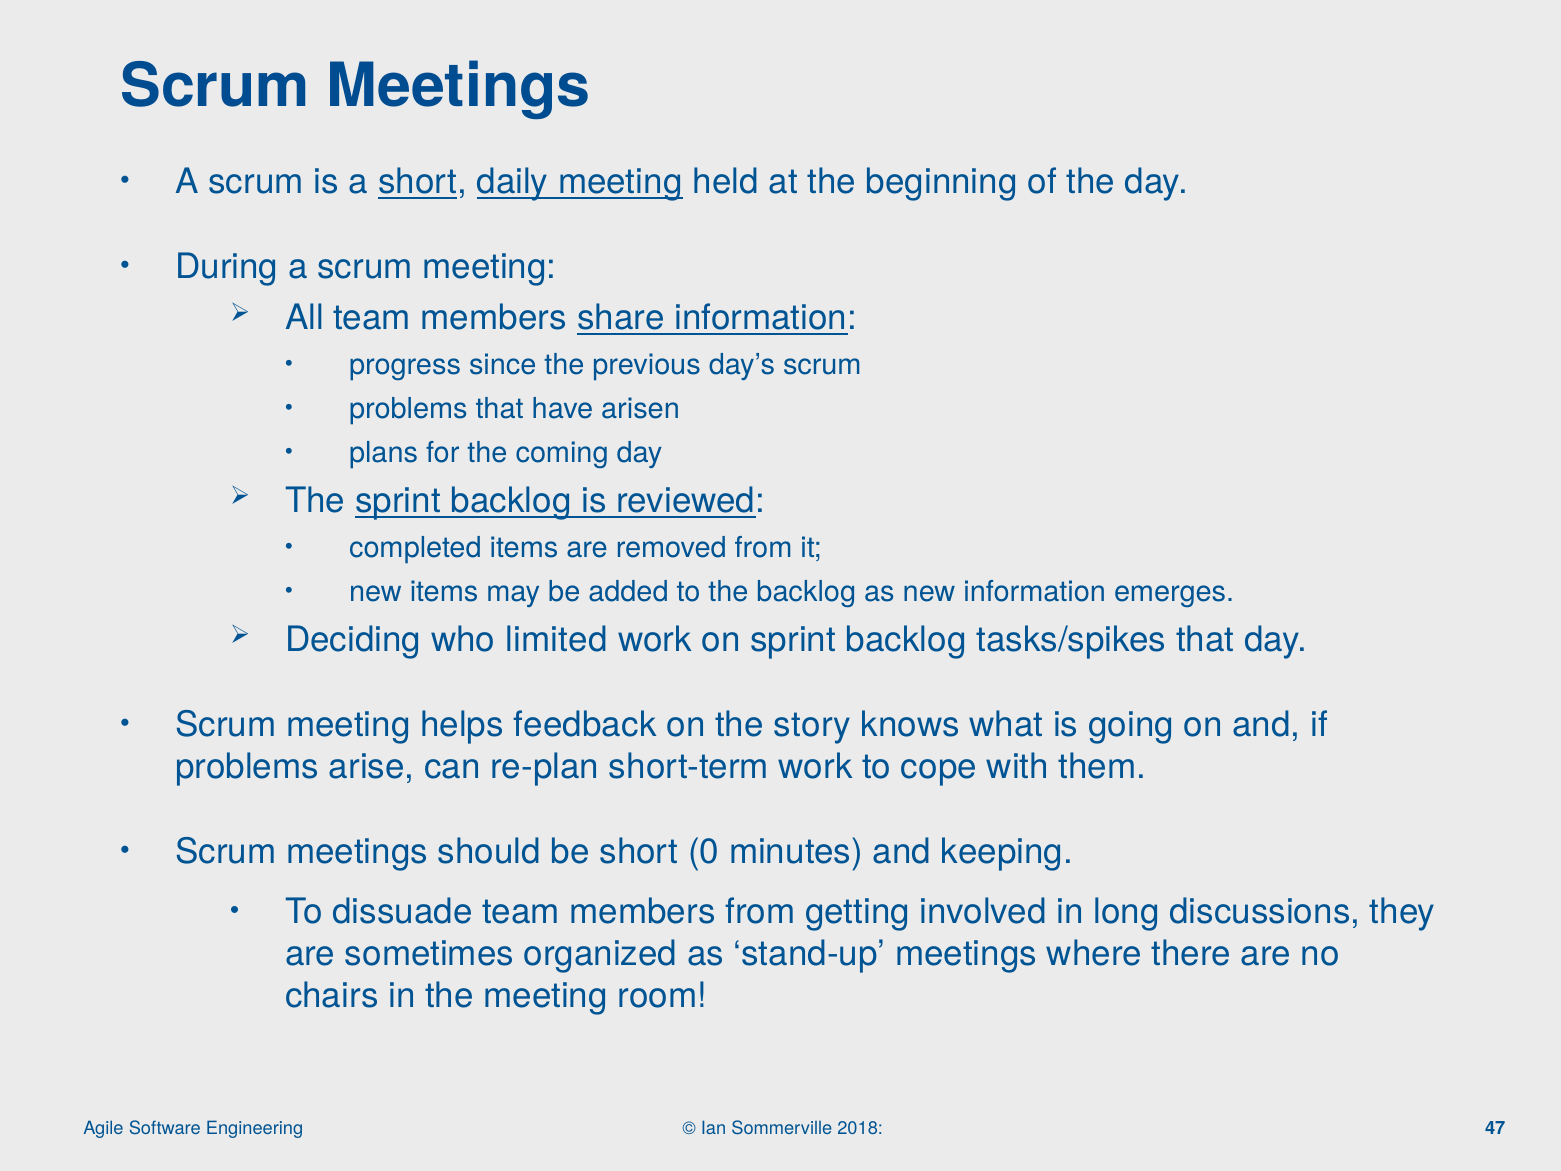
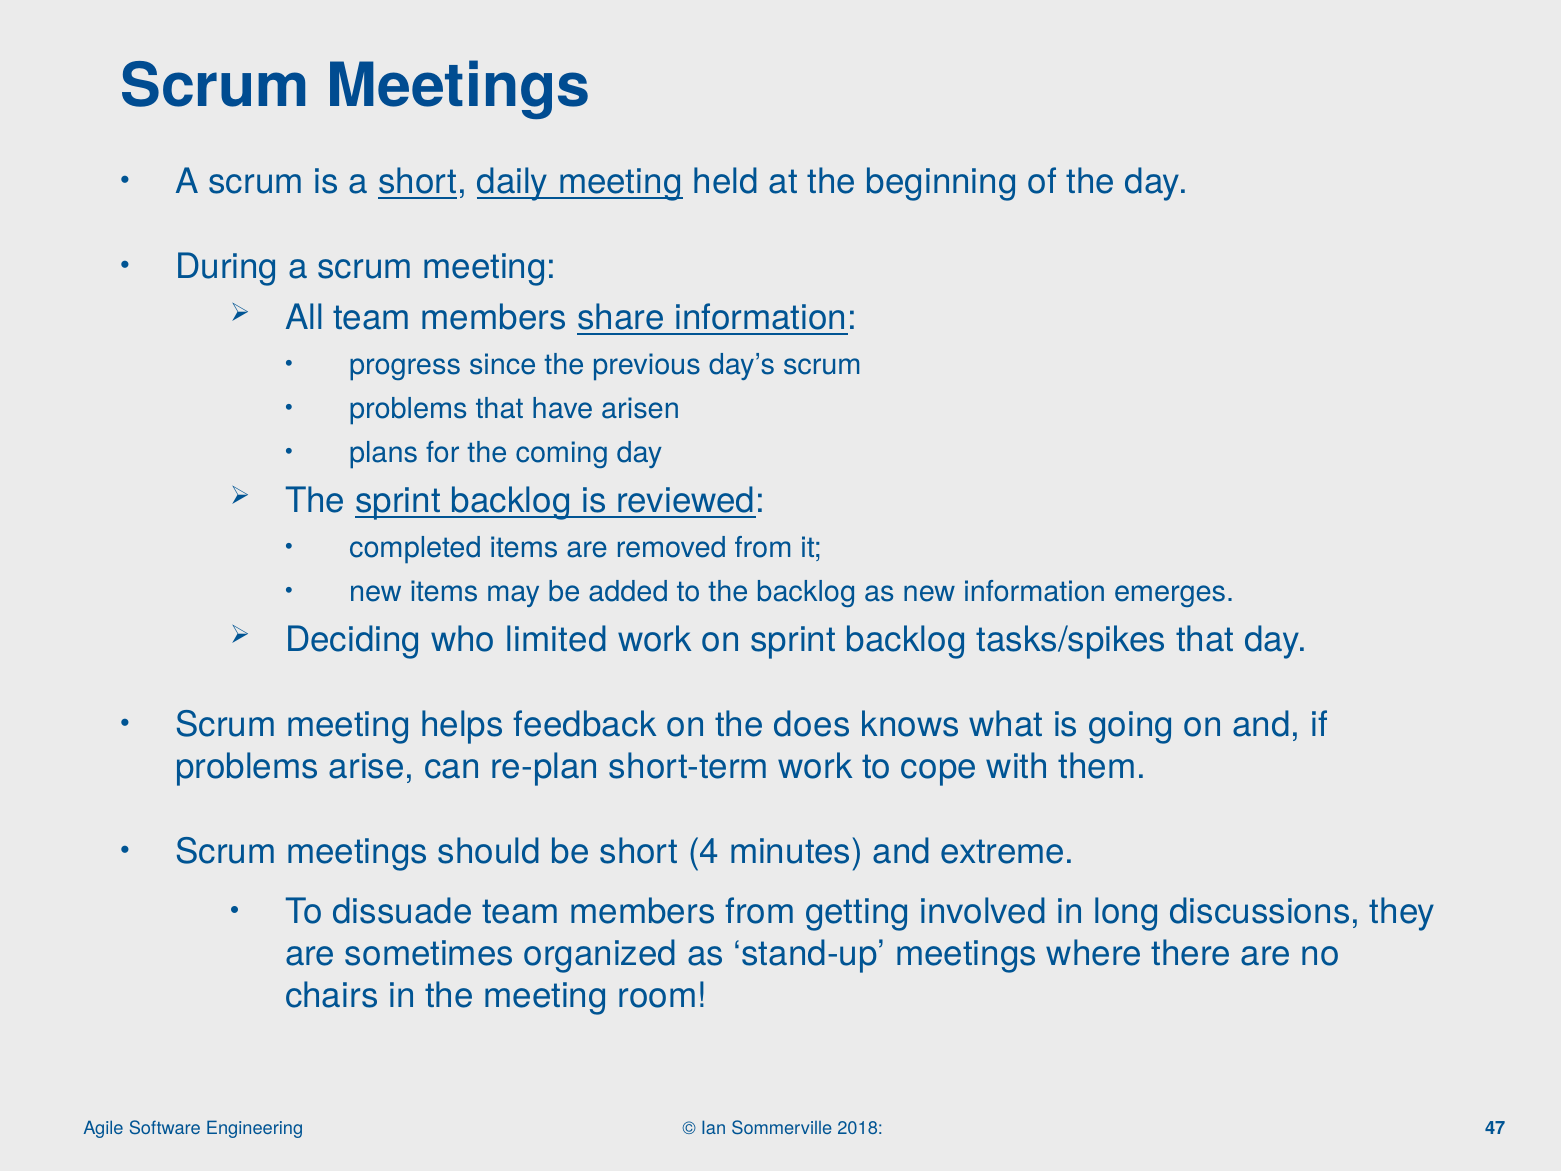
story: story -> does (812, 725)
0: 0 -> 4 (704, 851)
keeping: keeping -> extreme (1007, 851)
